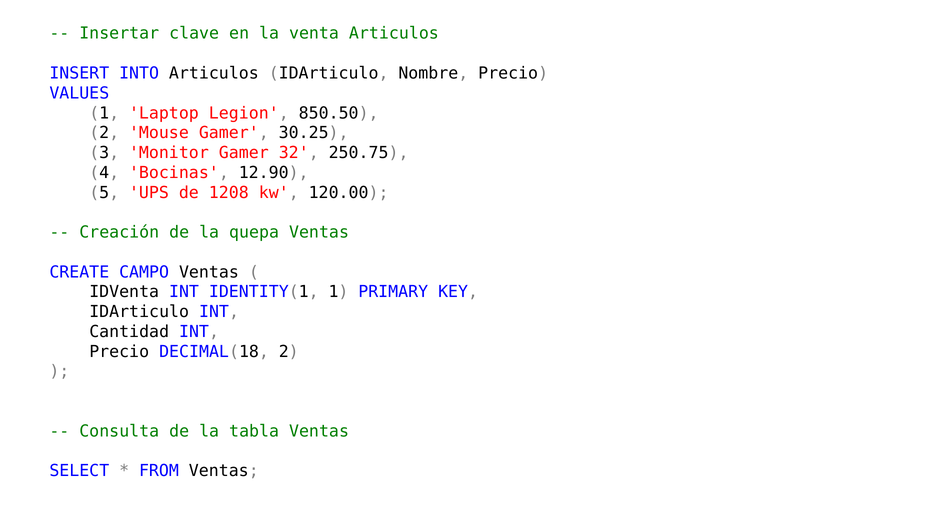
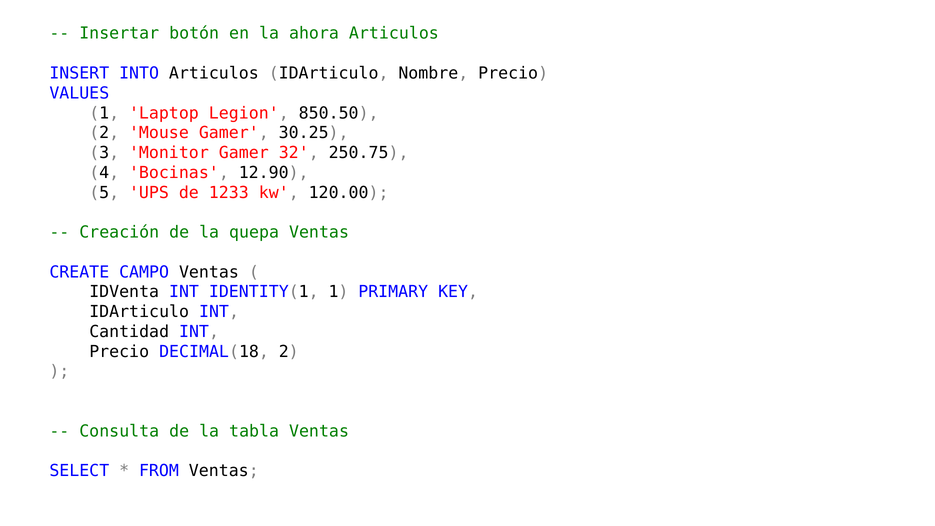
clave: clave -> botón (194, 34)
venta: venta -> ahora (314, 34)
1208: 1208 -> 1233 (229, 193)
